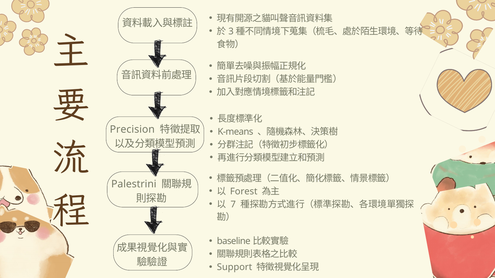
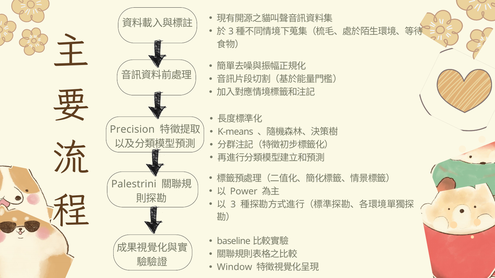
Forest: Forest -> Power (244, 192)
7: 7 -> 3 (233, 205)
Support: Support -> Window (235, 268)
